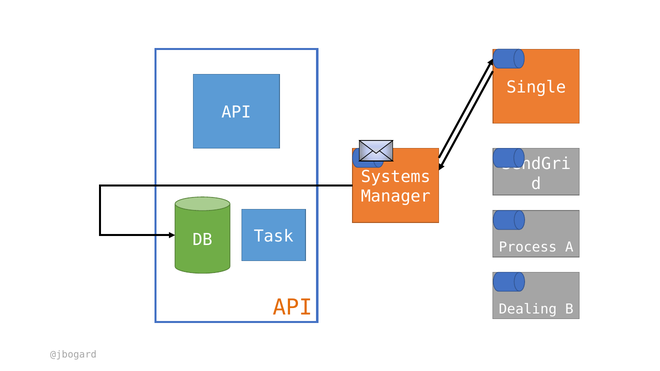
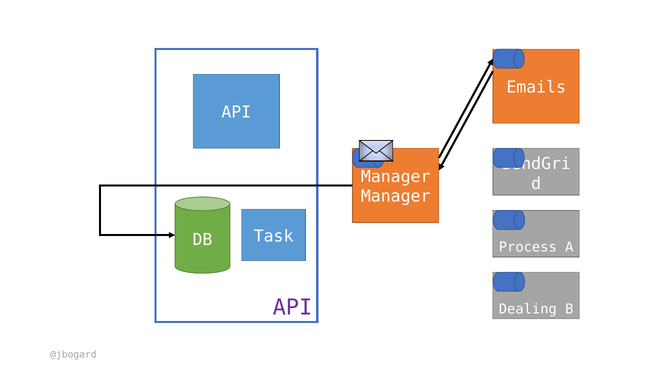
Single: Single -> Emails (536, 87)
Systems: Systems -> Manager (396, 177)
API colour: orange -> purple (292, 308)
